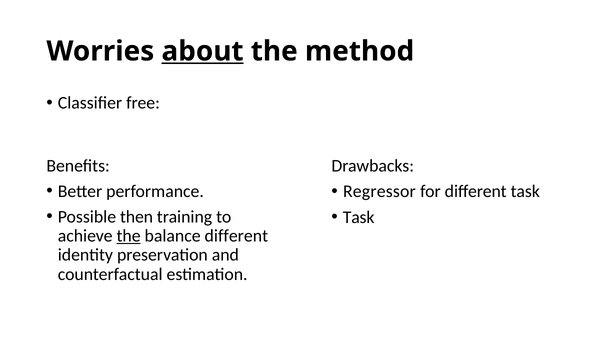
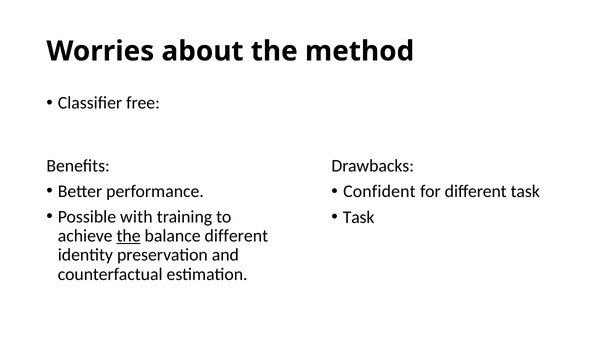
about underline: present -> none (203, 51)
Regressor: Regressor -> Confident (379, 191)
then: then -> with (136, 216)
